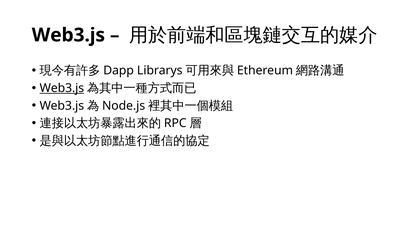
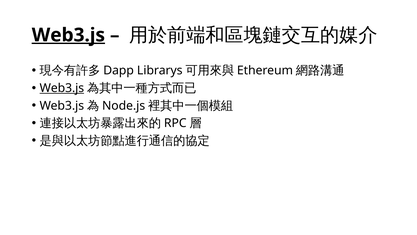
Web3.js underline: none -> present (68, 35)
